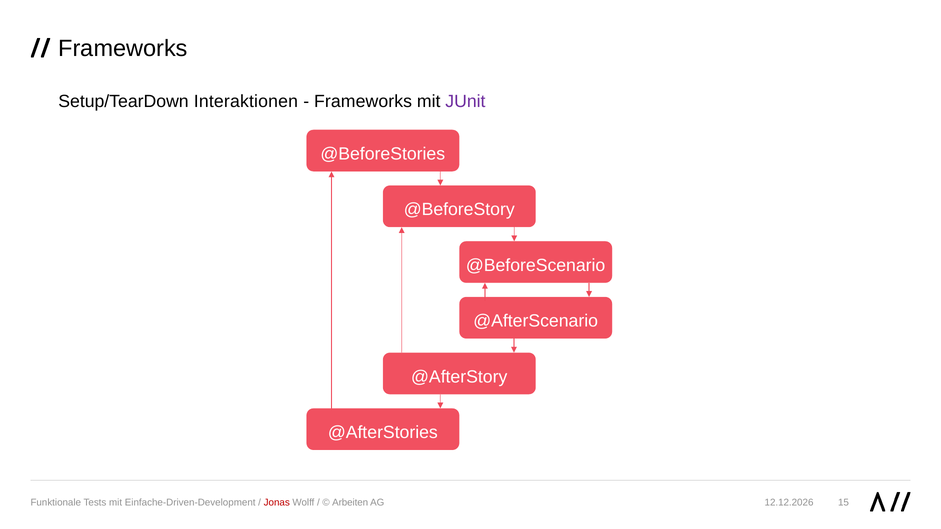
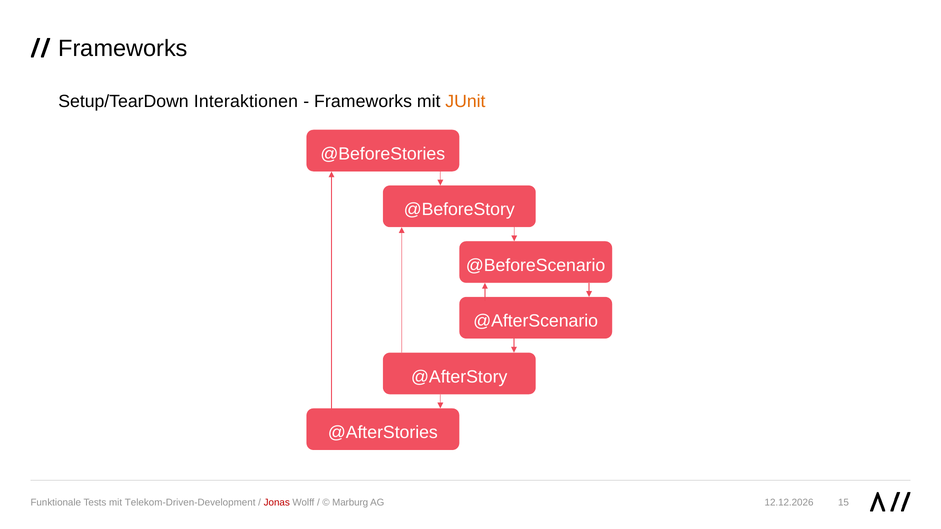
JUnit colour: purple -> orange (465, 102)
Einfache-Driven-Development: Einfache-Driven-Development -> Telekom-Driven-Development (190, 503)
Arbeiten: Arbeiten -> Marburg (350, 503)
